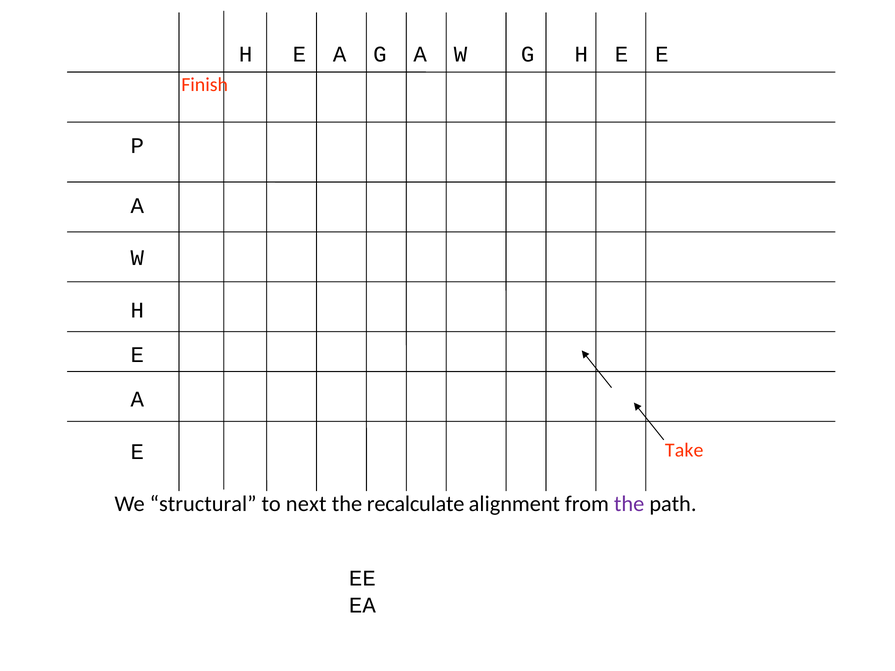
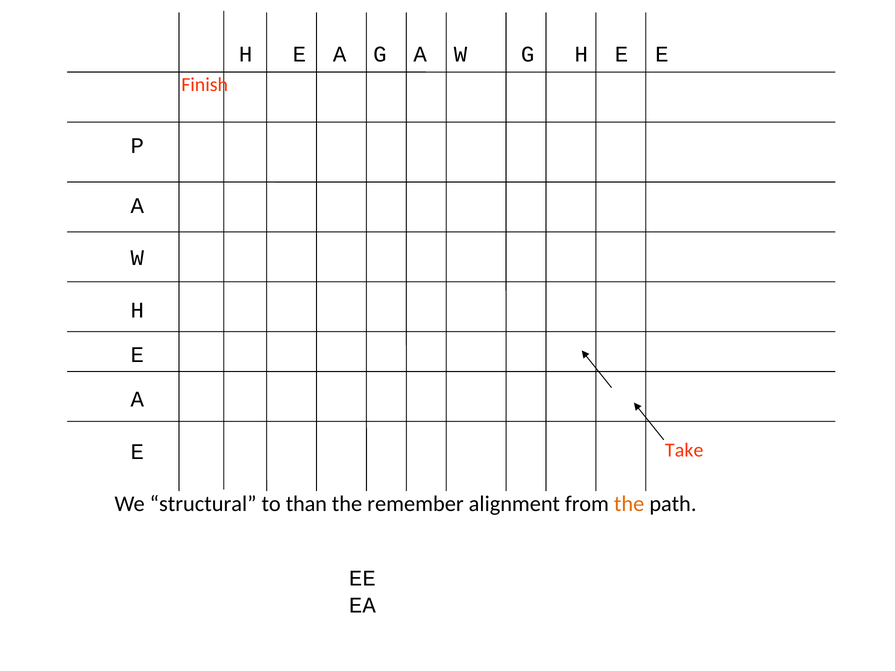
next: next -> than (306, 504)
recalculate: recalculate -> remember (415, 504)
the colour: purple -> orange (629, 504)
